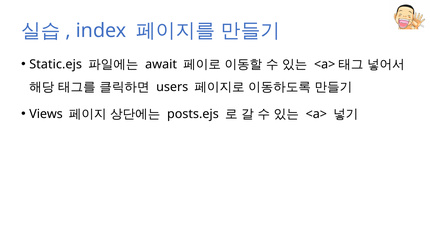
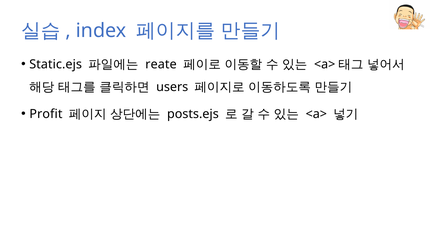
await: await -> reate (161, 64)
Views: Views -> Profit (46, 114)
